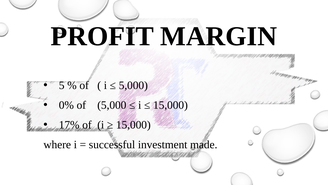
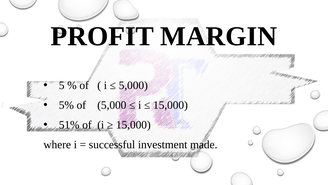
0%: 0% -> 5% (66, 105)
17%: 17% -> 51% (69, 125)
